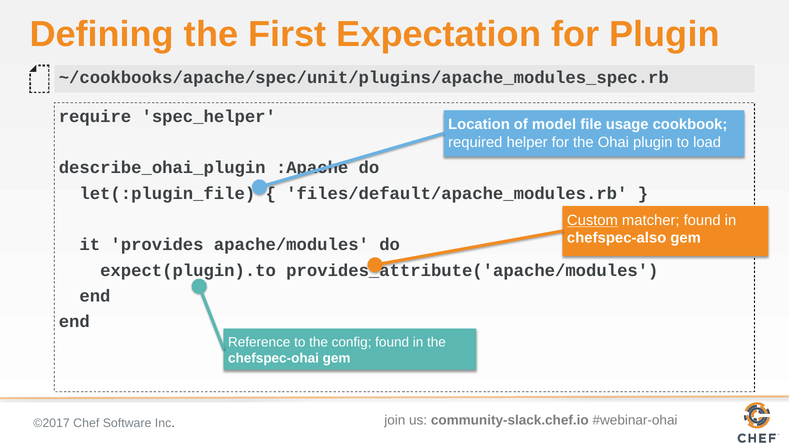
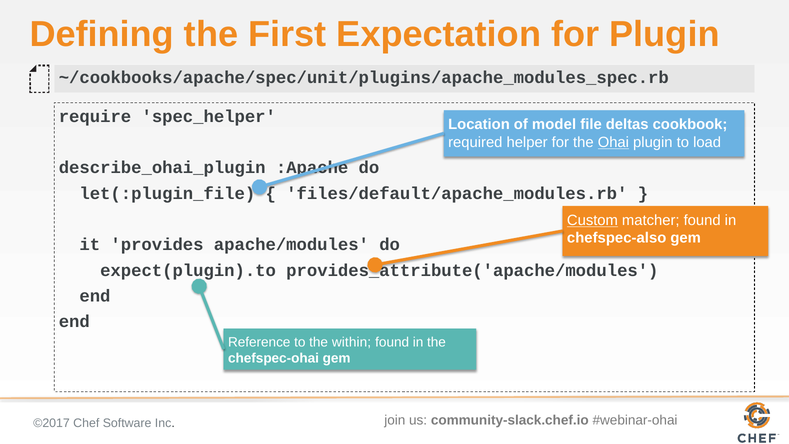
usage: usage -> deltas (627, 125)
Ohai underline: none -> present (613, 142)
config: config -> within (352, 342)
